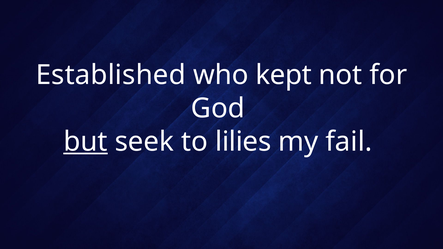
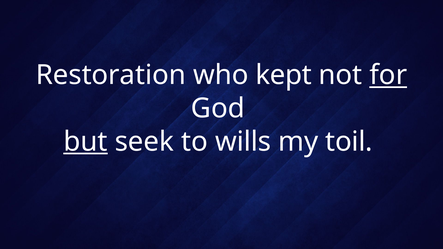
Established: Established -> Restoration (111, 75)
for underline: none -> present (388, 75)
lilies: lilies -> wills (243, 142)
fail: fail -> toil (349, 142)
